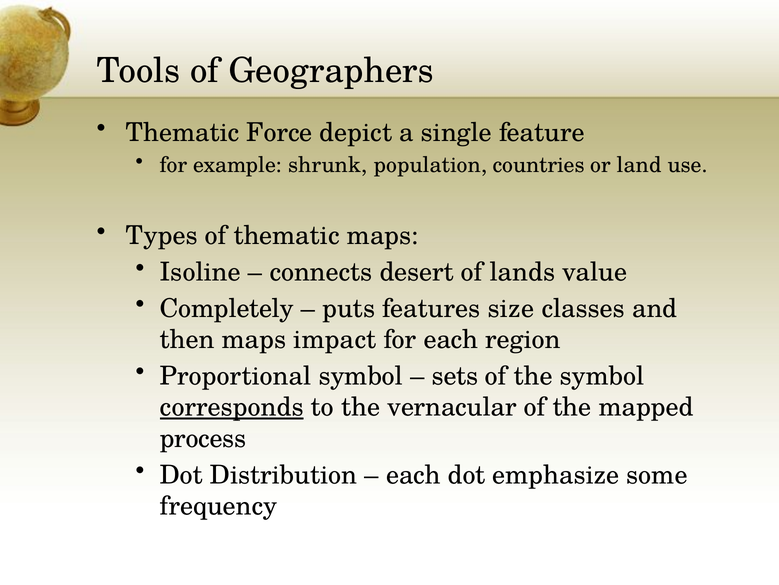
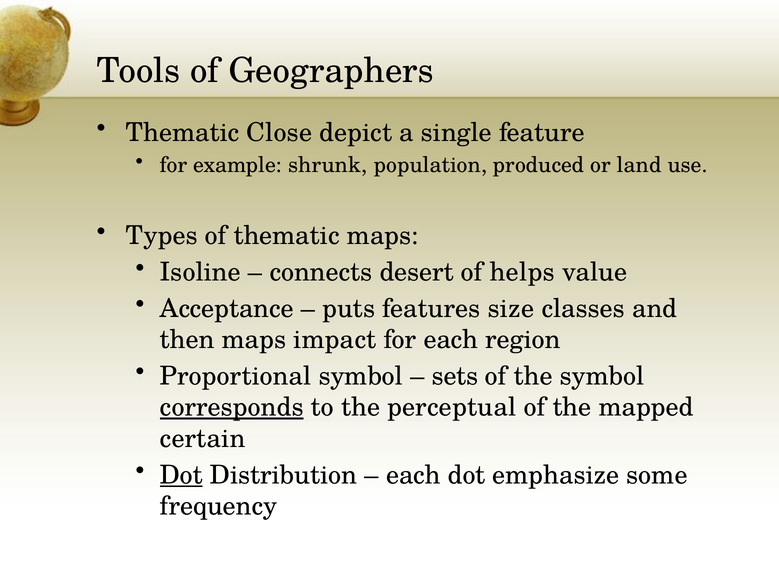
Force: Force -> Close (279, 132)
countries: countries -> produced (539, 165)
lands: lands -> helps (522, 272)
Completely: Completely -> Acceptance (227, 308)
vernacular: vernacular -> perceptual (452, 407)
process: process -> certain (203, 438)
Dot underline: none -> present (181, 474)
